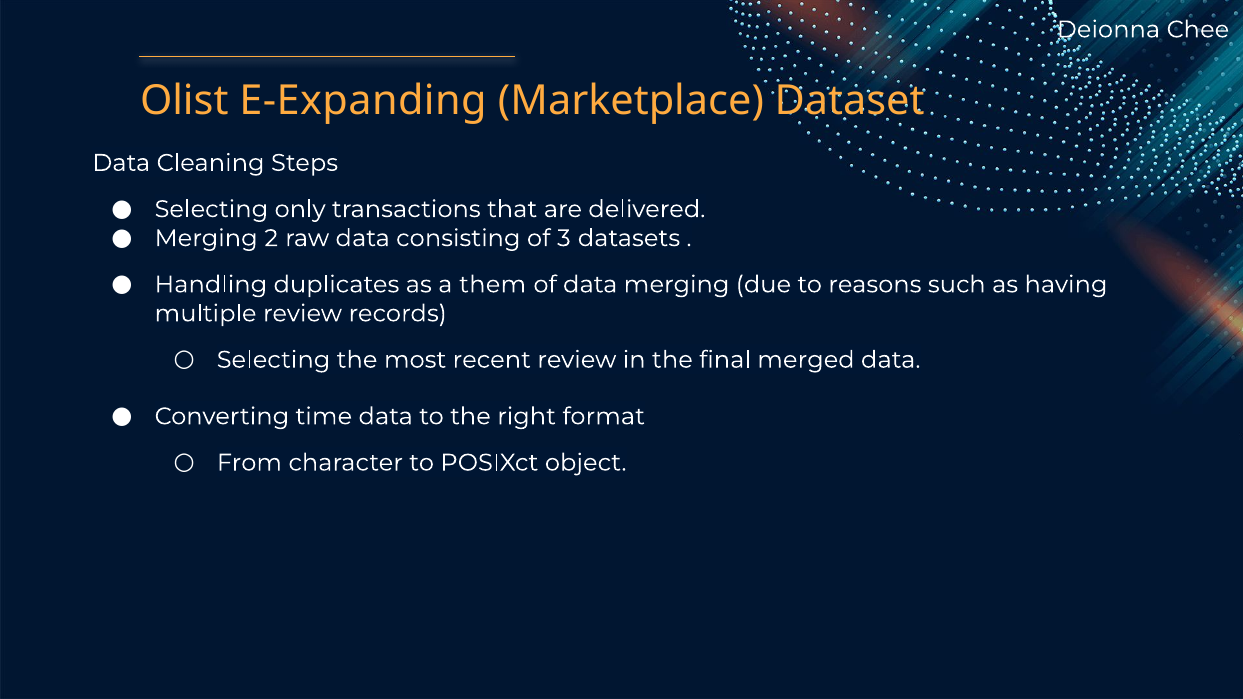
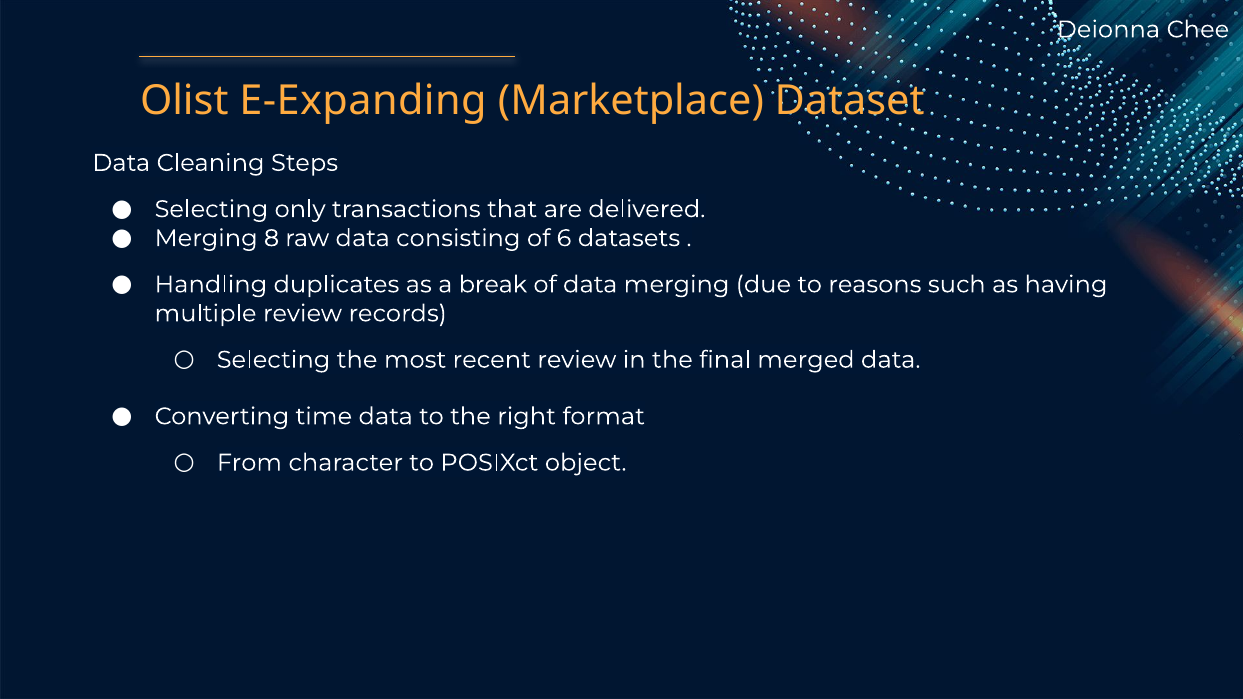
2: 2 -> 8 (272, 238)
3: 3 -> 6 (564, 238)
them: them -> break (493, 285)
